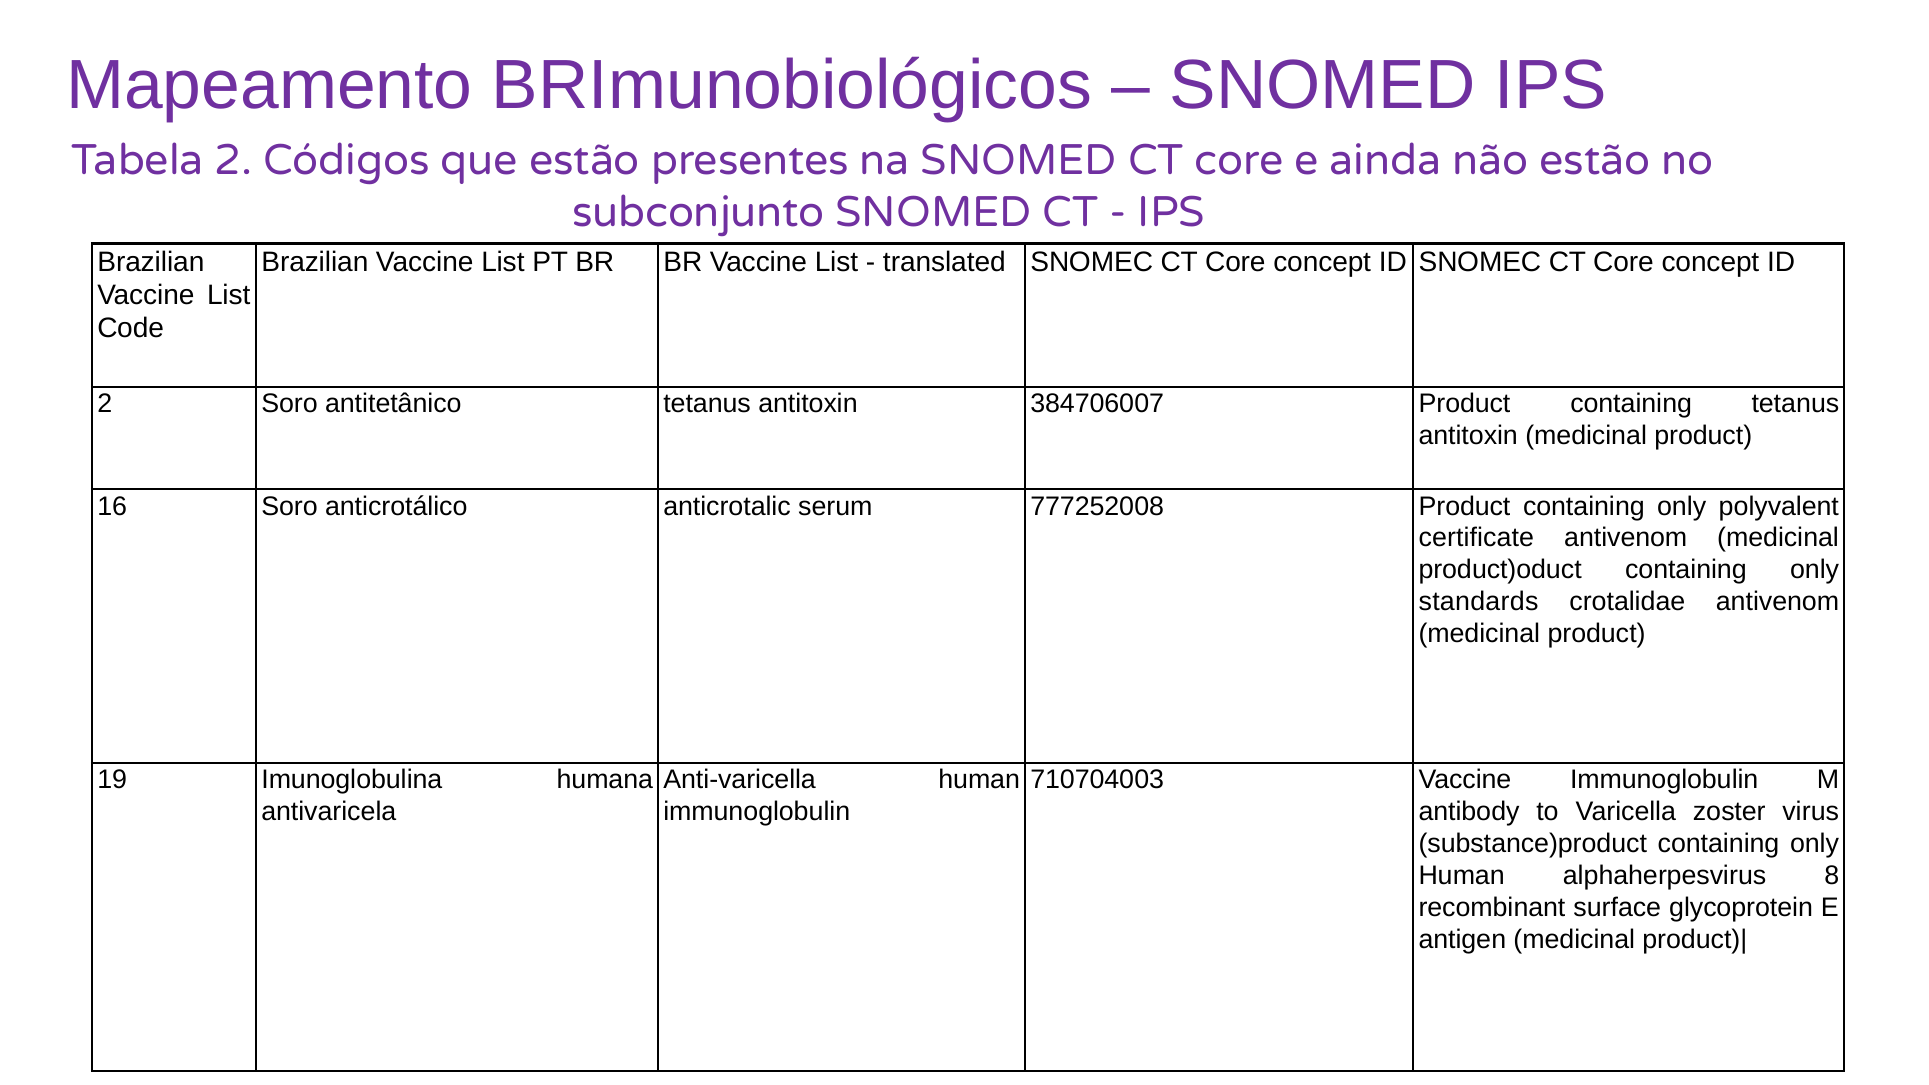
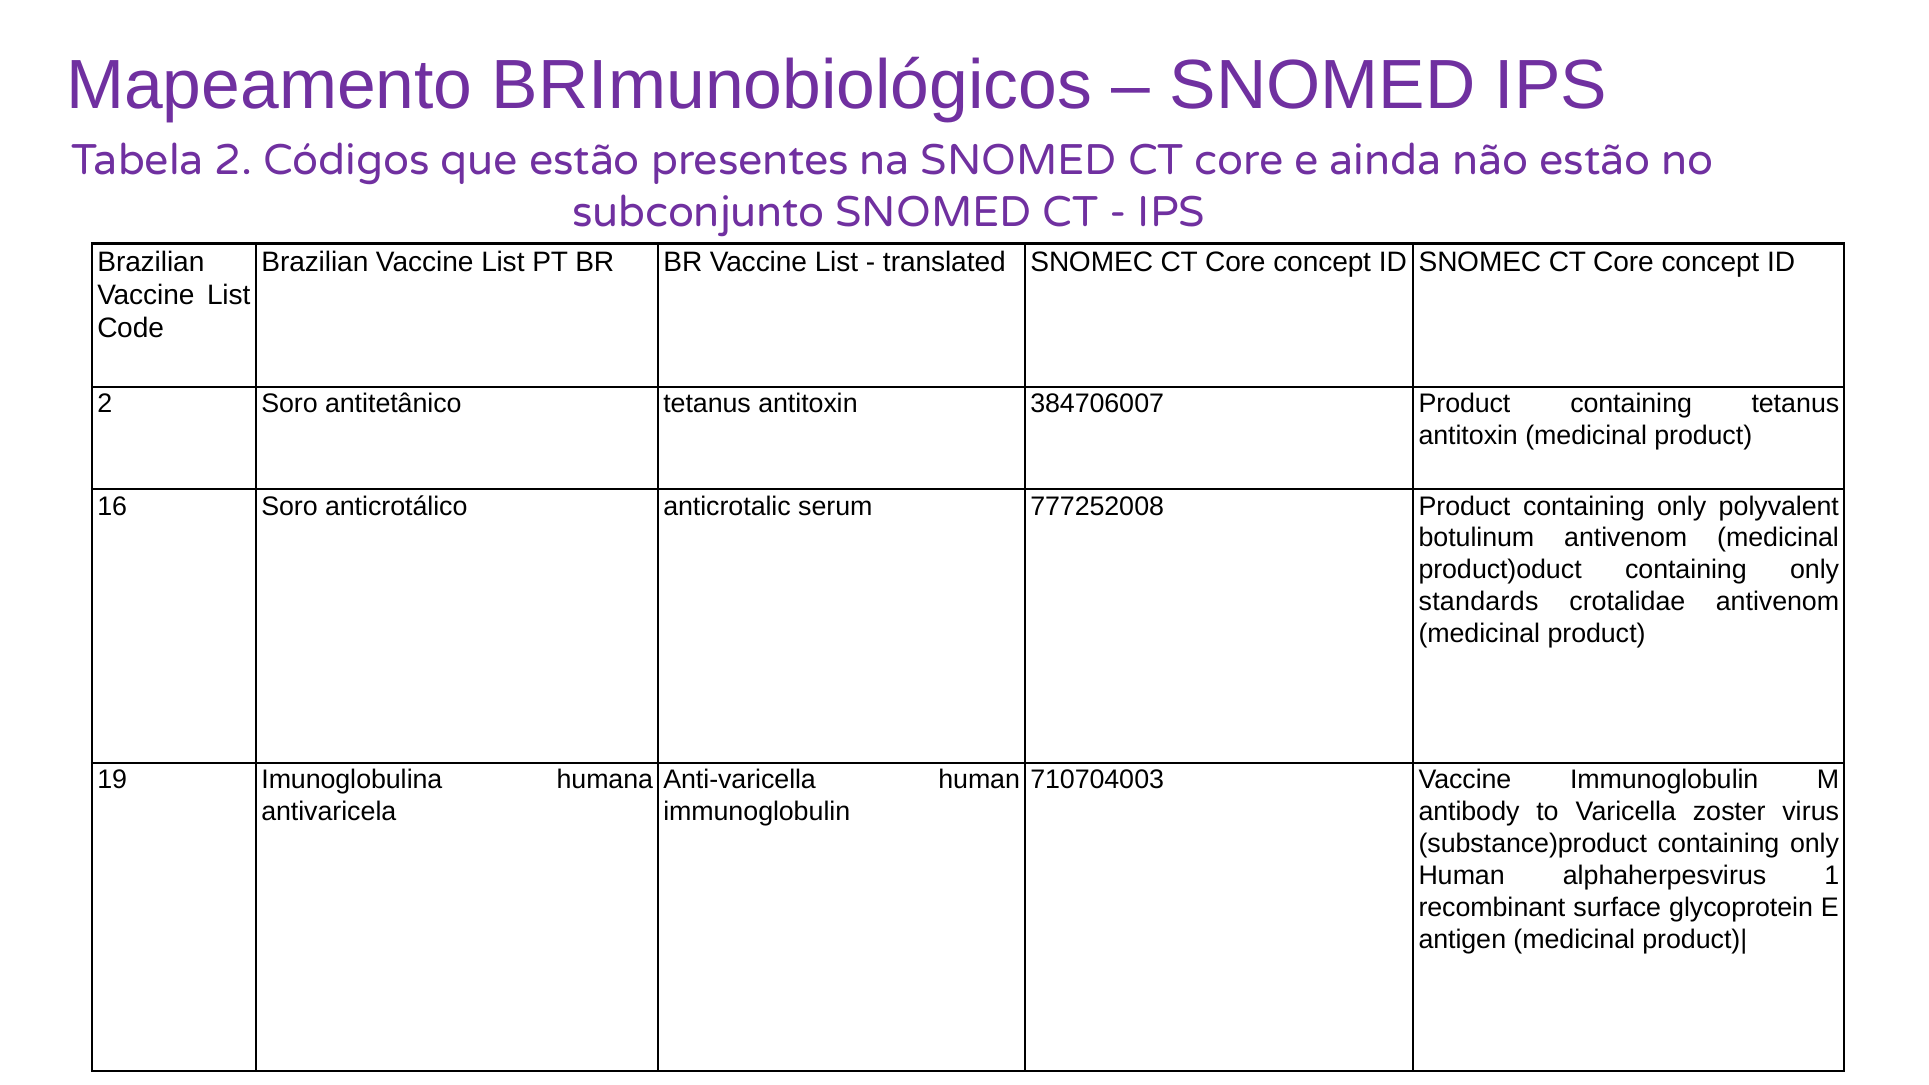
certificate: certificate -> botulinum (1476, 538)
8: 8 -> 1 (1832, 876)
